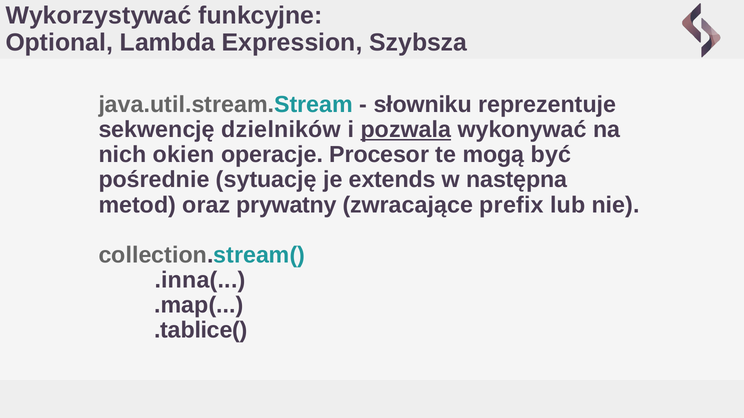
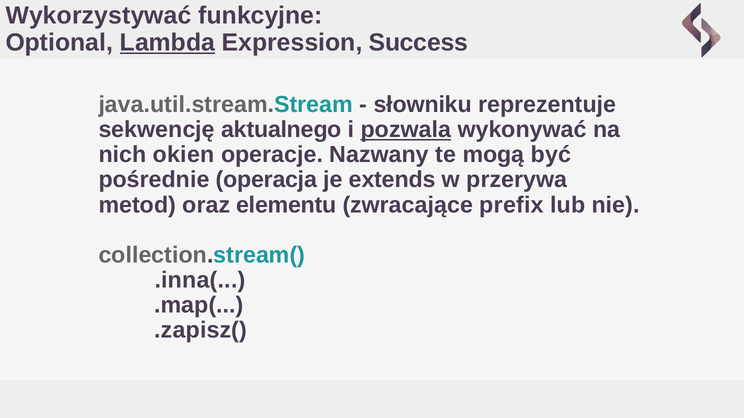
Lambda underline: none -> present (167, 43)
Szybsza: Szybsza -> Success (418, 43)
dzielników: dzielników -> aktualnego (281, 130)
Procesor: Procesor -> Nazwany (379, 155)
sytuację: sytuację -> operacja (266, 180)
następna: następna -> przerywa (517, 180)
prywatny: prywatny -> elementu (286, 205)
.tablice(: .tablice( -> .zapisz( (201, 331)
